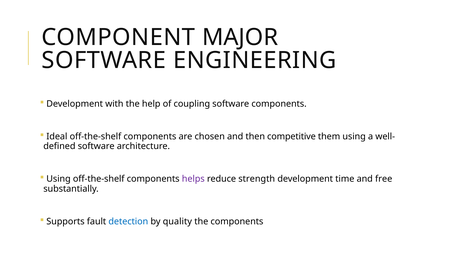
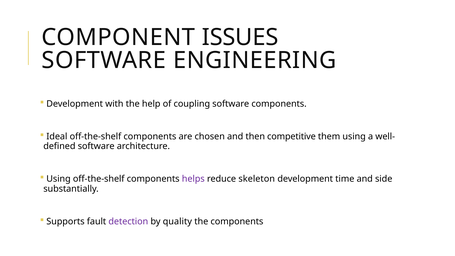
MAJOR: MAJOR -> ISSUES (240, 37)
strength: strength -> skeleton (257, 179)
free: free -> side (384, 179)
detection colour: blue -> purple (128, 221)
